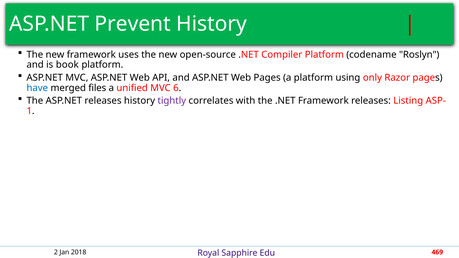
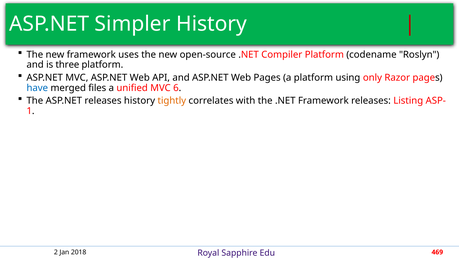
Prevent: Prevent -> Simpler (133, 24)
book: book -> three (67, 65)
tightly colour: purple -> orange (172, 101)
